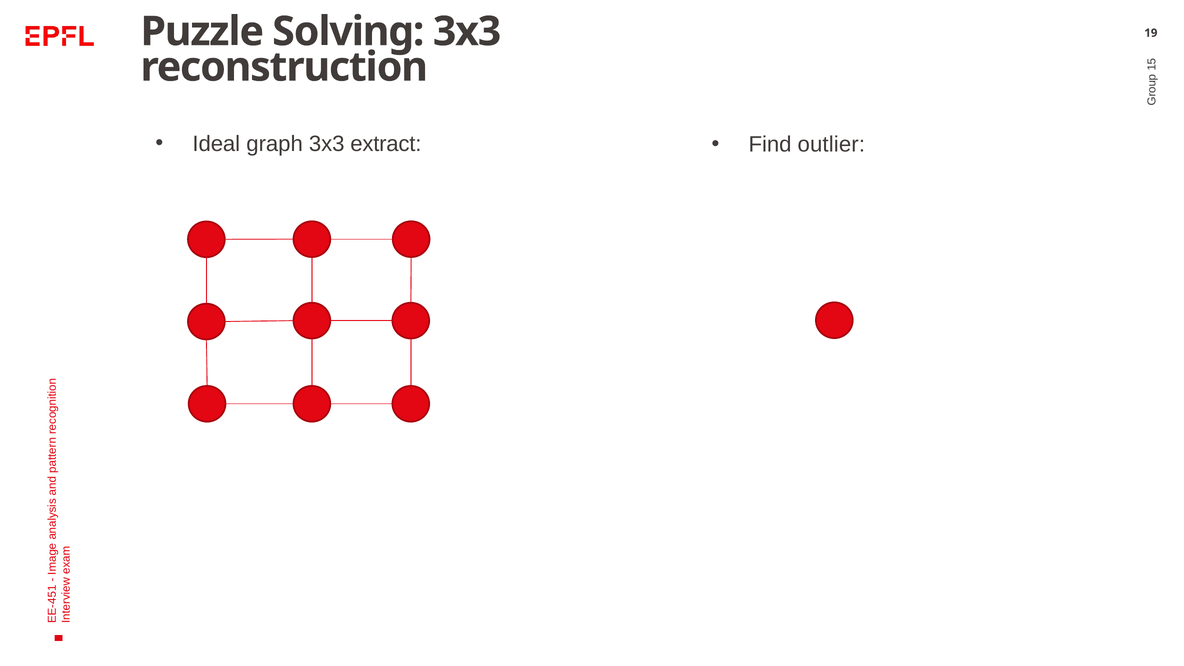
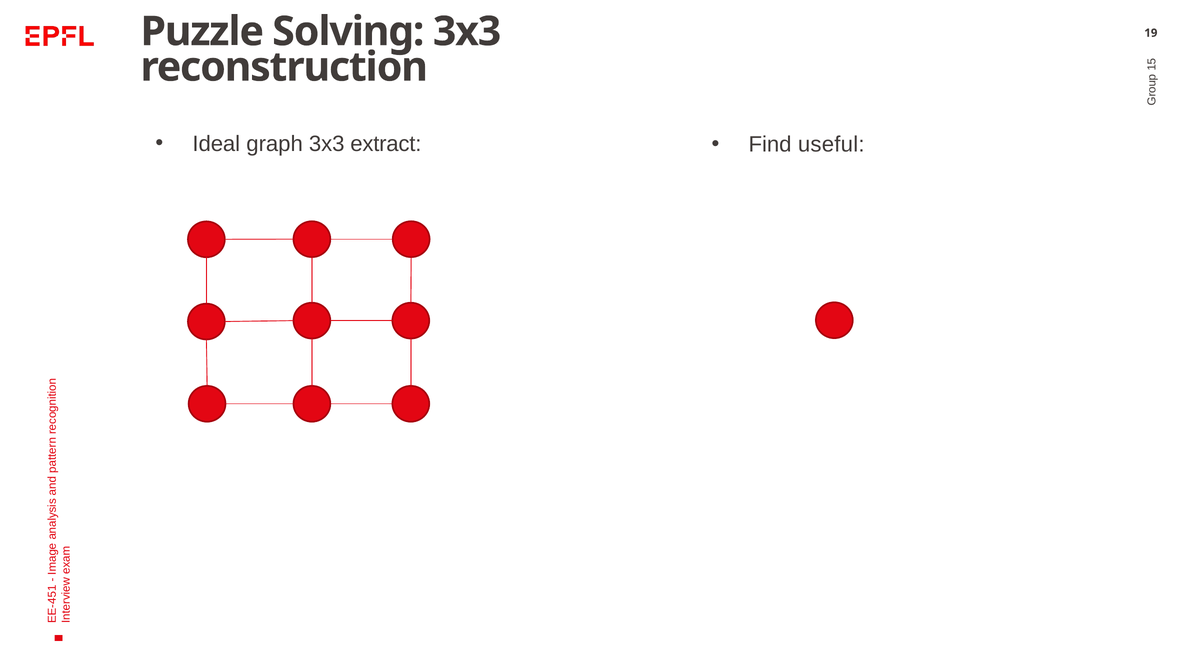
outlier: outlier -> useful (831, 145)
